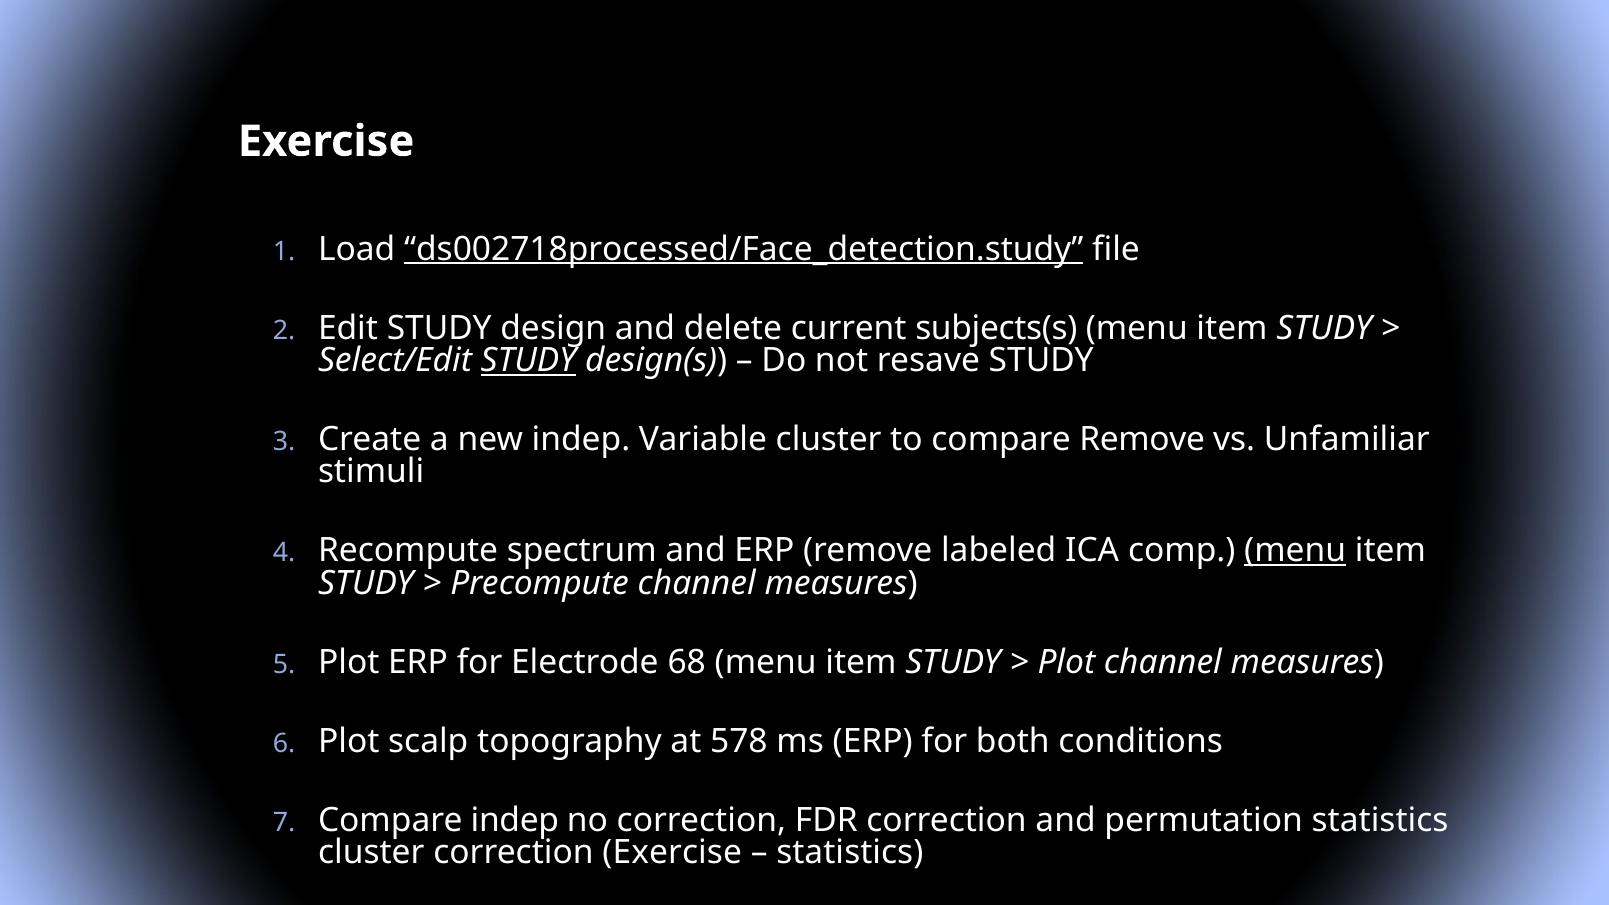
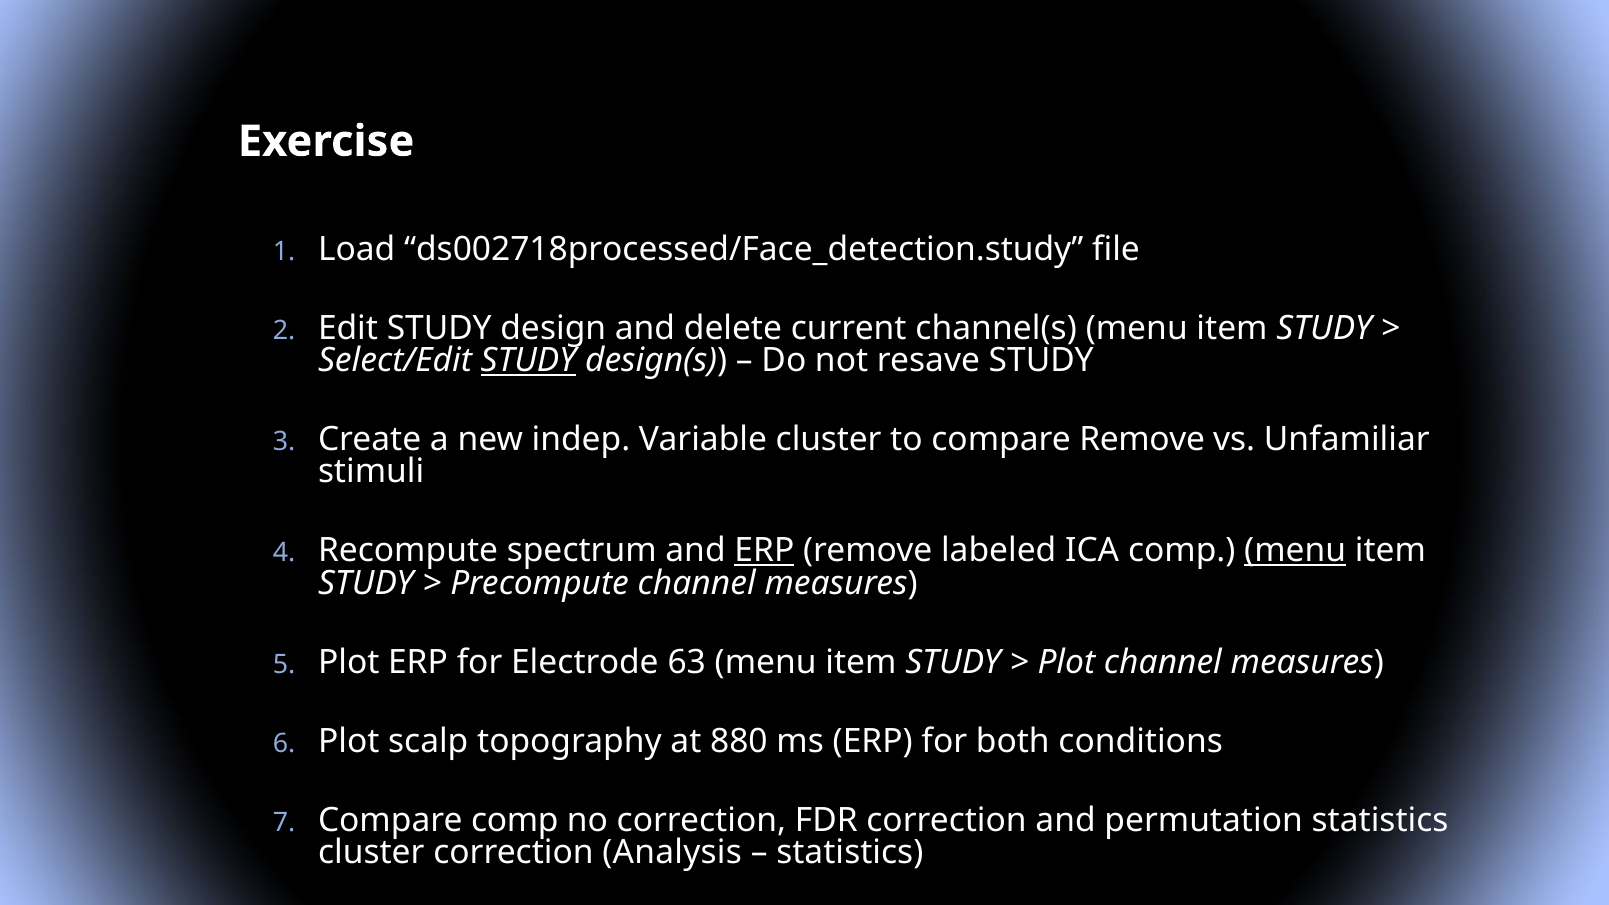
ds002718processed/Face_detection.study underline: present -> none (744, 249)
subjects(s: subjects(s -> channel(s (996, 328)
ERP underline: none -> present (764, 551)
68: 68 -> 63 (687, 662)
578: 578 -> 880 (739, 741)
Compare indep: indep -> comp (515, 821)
correction Exercise: Exercise -> Analysis (672, 853)
